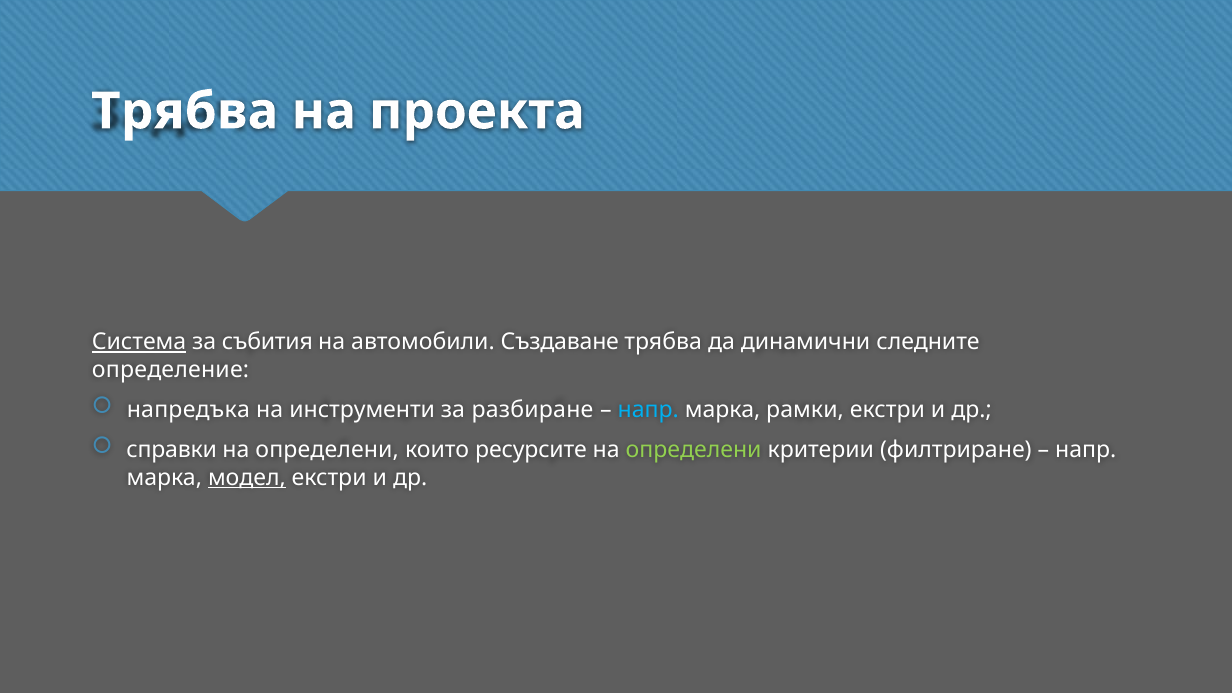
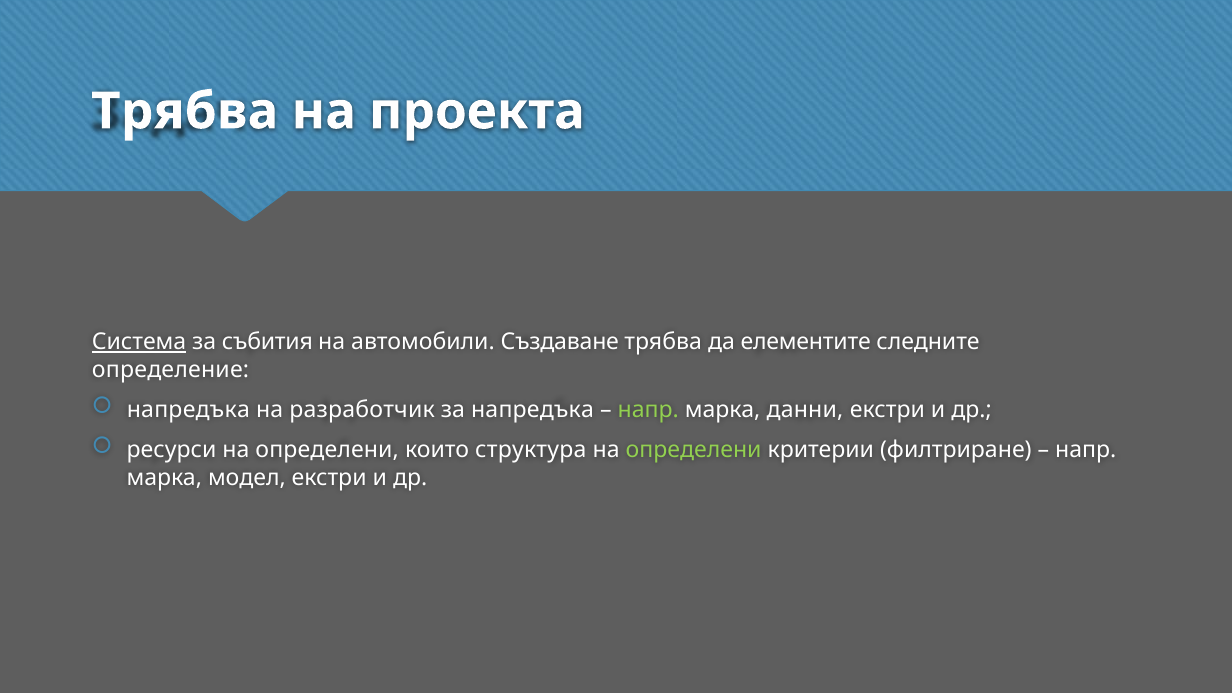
динамични: динамични -> елементите (806, 342)
инструменти: инструменти -> разработчик (362, 410)
за разбиране: разбиране -> напредъка (533, 410)
напр colour: light blue -> light green (648, 410)
рамки: рамки -> данни (805, 410)
справки: справки -> ресурси (172, 450)
ресурсите: ресурсите -> структура (531, 450)
модел underline: present -> none (247, 478)
